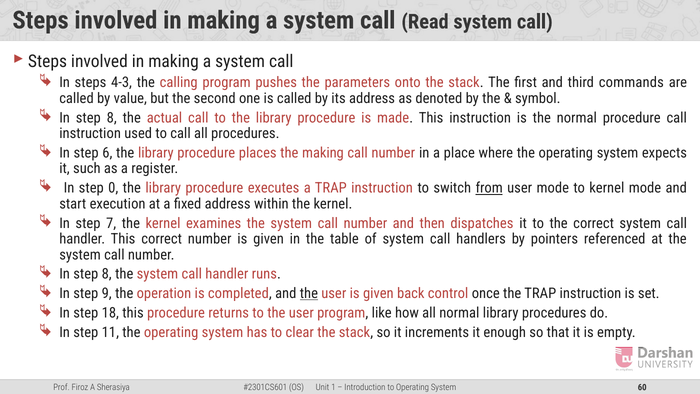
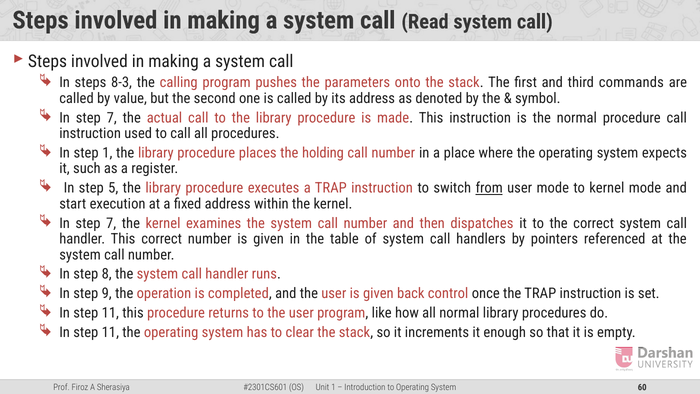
4-3: 4-3 -> 8-3 (122, 83)
8: 8 -> 7 (112, 118)
step 6: 6 -> 1 (107, 153)
the making: making -> holding (323, 153)
0: 0 -> 5 (113, 188)
the underline: present -> none (309, 293)
18: 18 -> 11 (110, 313)
